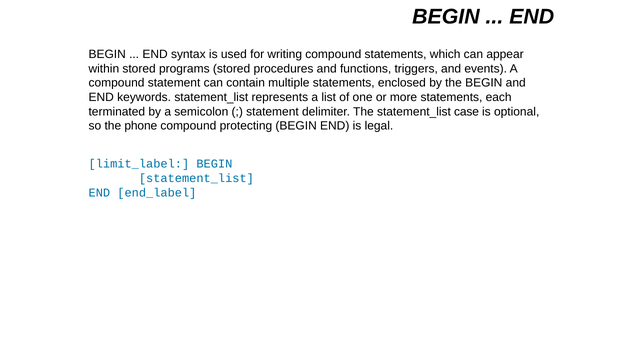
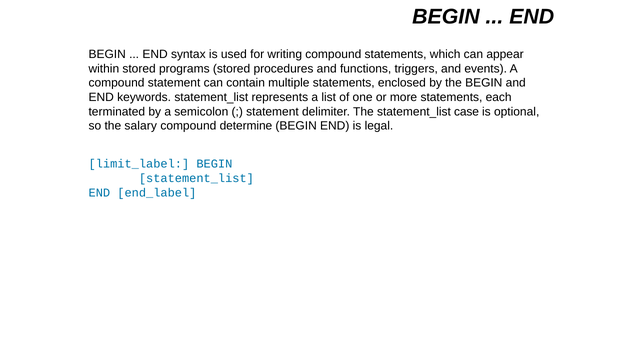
phone: phone -> salary (141, 126)
protecting: protecting -> determine (246, 126)
